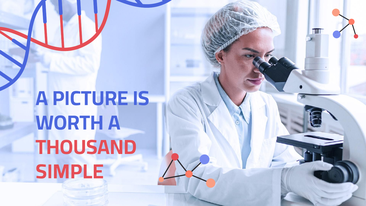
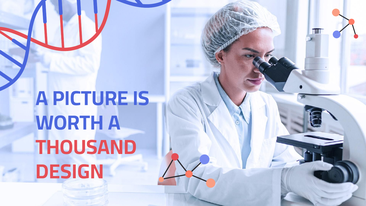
SIMPLE: SIMPLE -> DESIGN (70, 172)
